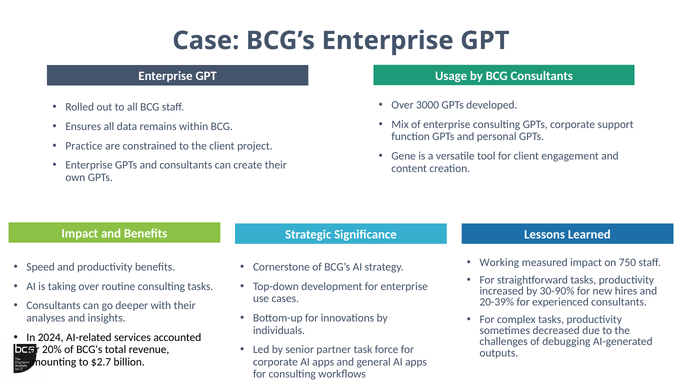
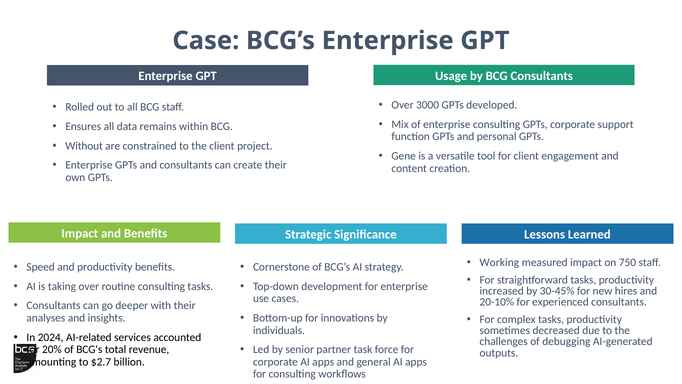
Practice: Practice -> Without (84, 146)
30-90%: 30-90% -> 30-45% (557, 291)
20-39%: 20-39% -> 20-10% (497, 302)
